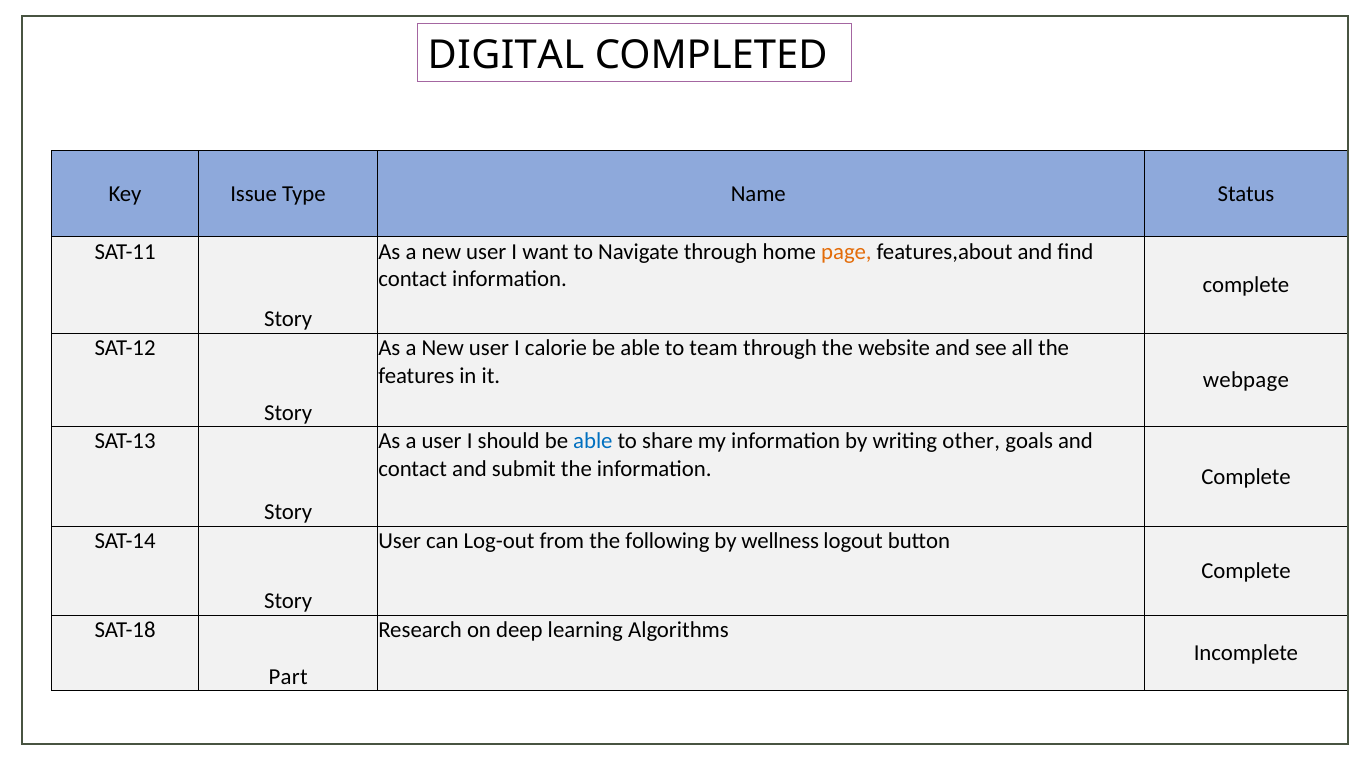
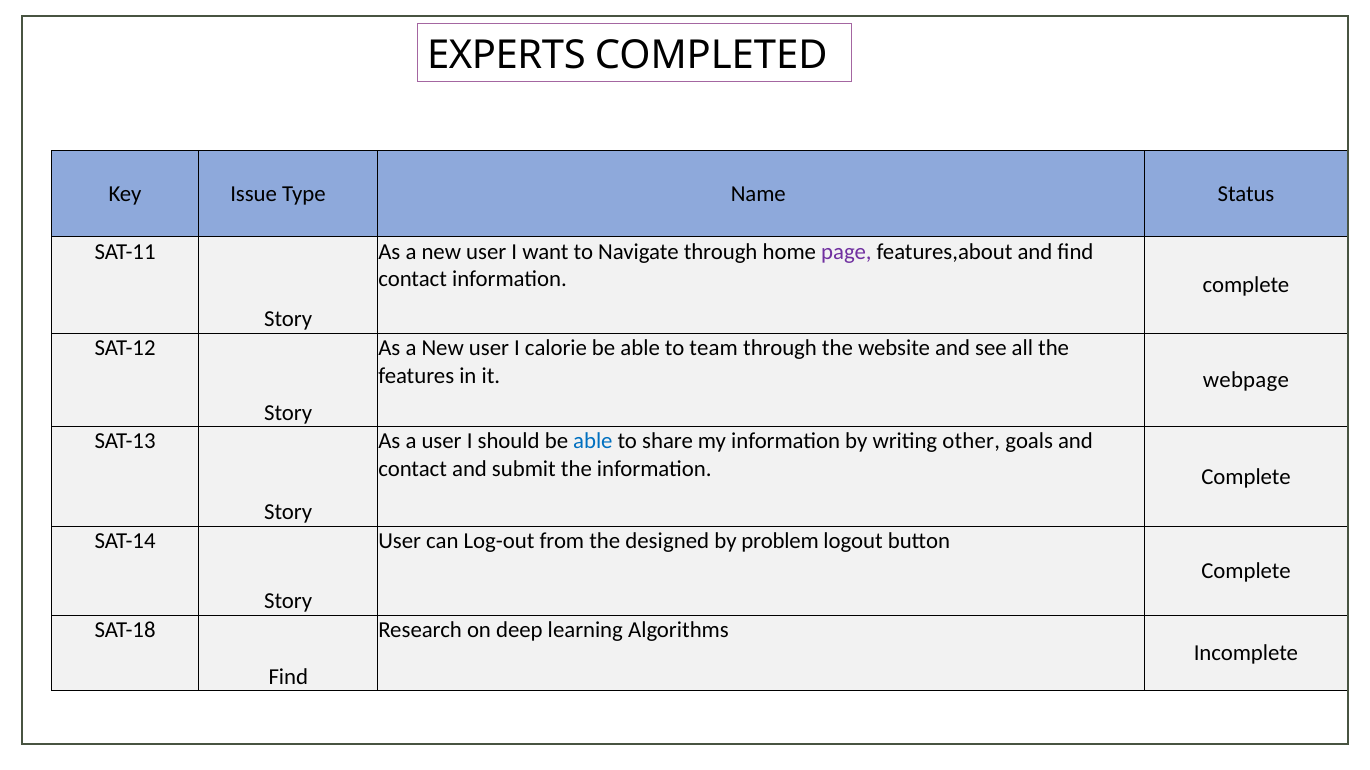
DIGITAL: DIGITAL -> EXPERTS (506, 55)
page colour: orange -> purple (846, 252)
following: following -> designed (667, 541)
wellness: wellness -> problem (780, 541)
Part: Part -> Find (288, 677)
